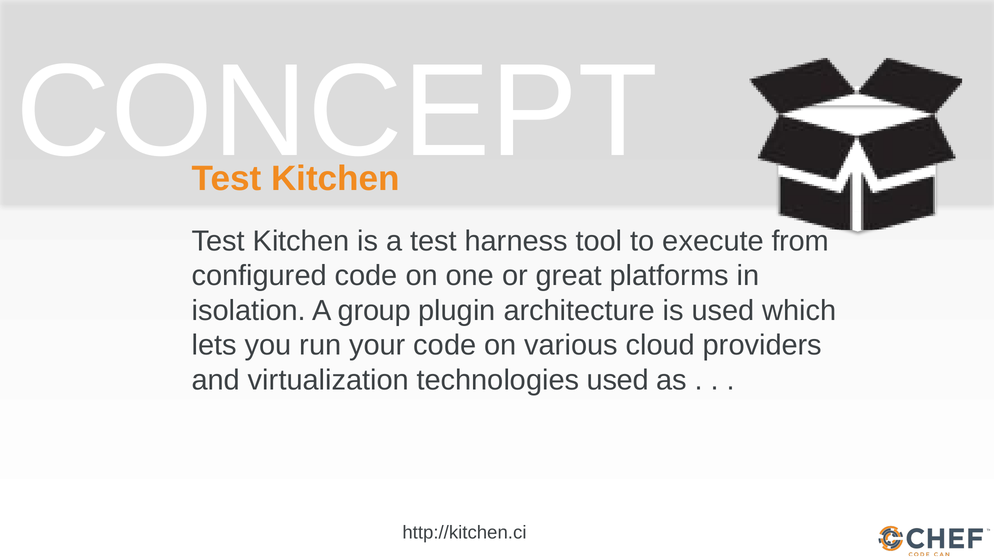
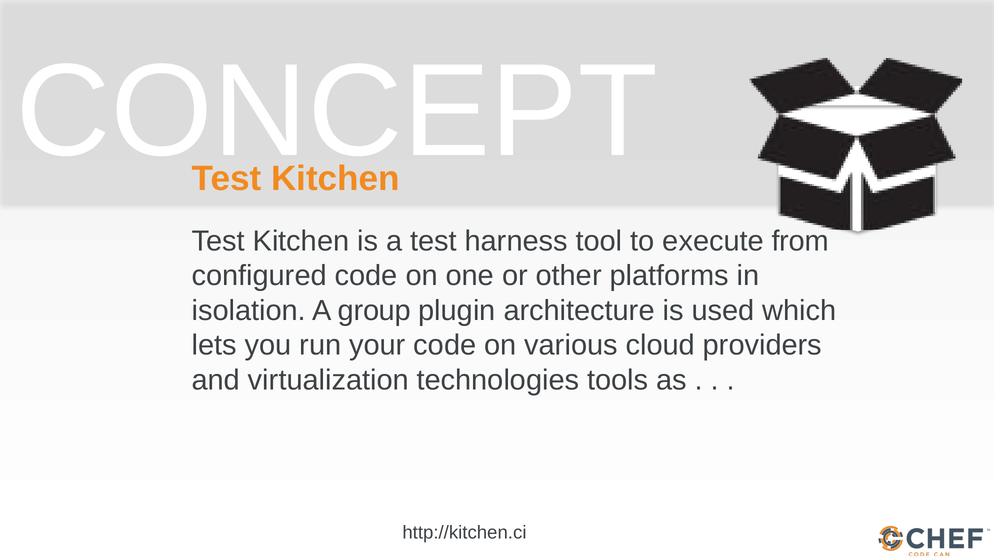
great: great -> other (569, 276)
technologies used: used -> tools (618, 380)
